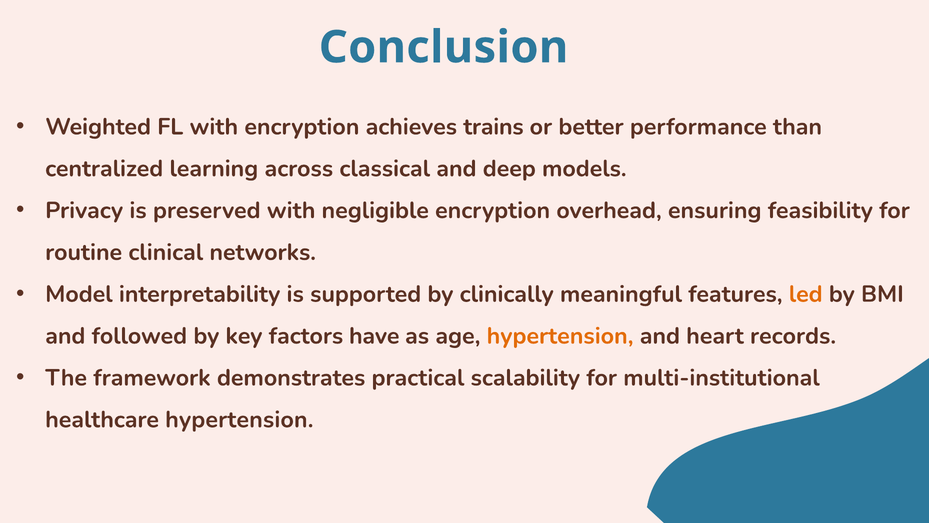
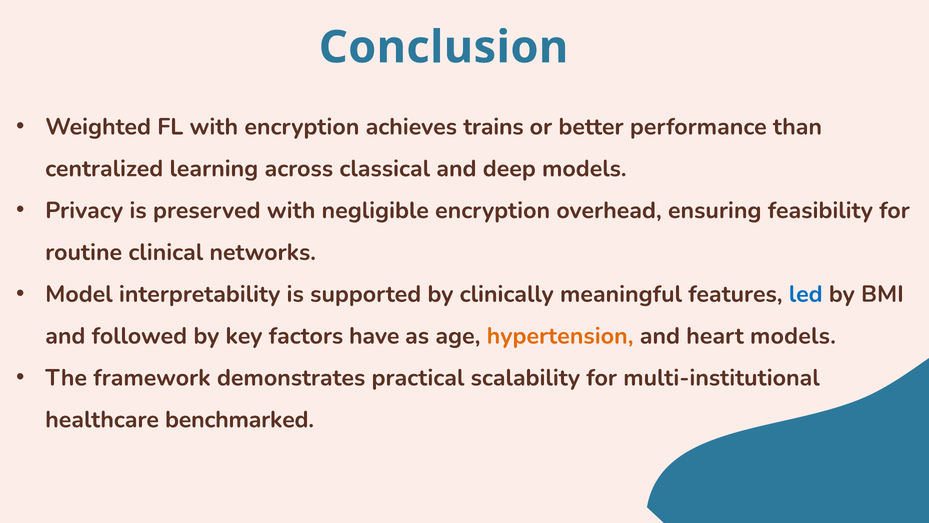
led colour: orange -> blue (806, 294)
heart records: records -> models (793, 336)
healthcare hypertension: hypertension -> benchmarked (240, 419)
